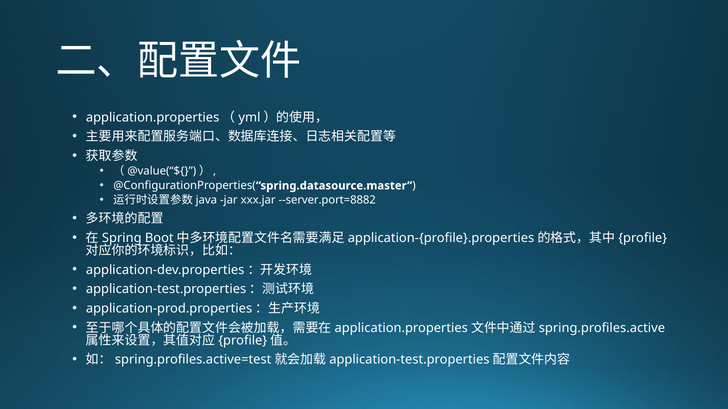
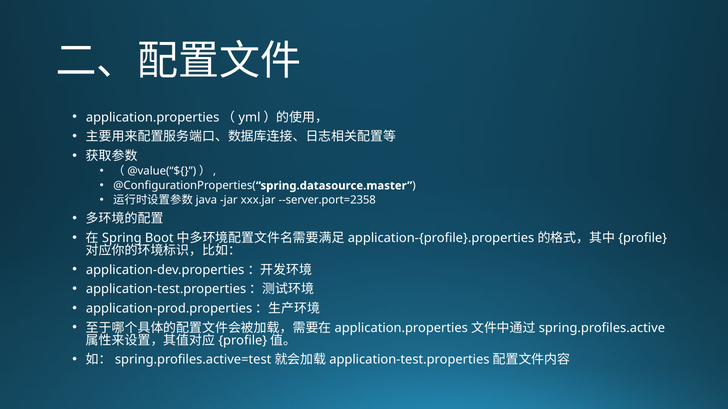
--server.port=8882: --server.port=8882 -> --server.port=2358 (327, 200)
